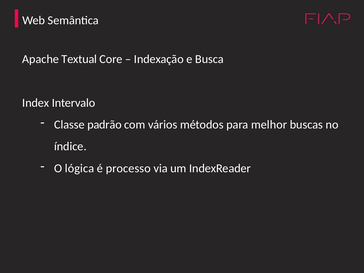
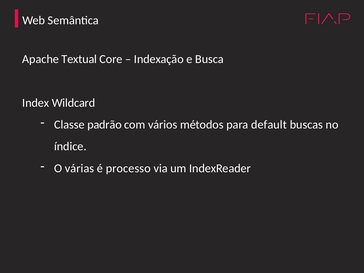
Intervalo: Intervalo -> Wildcard (74, 103)
melhor: melhor -> default (269, 125)
lógica: lógica -> várias (79, 168)
